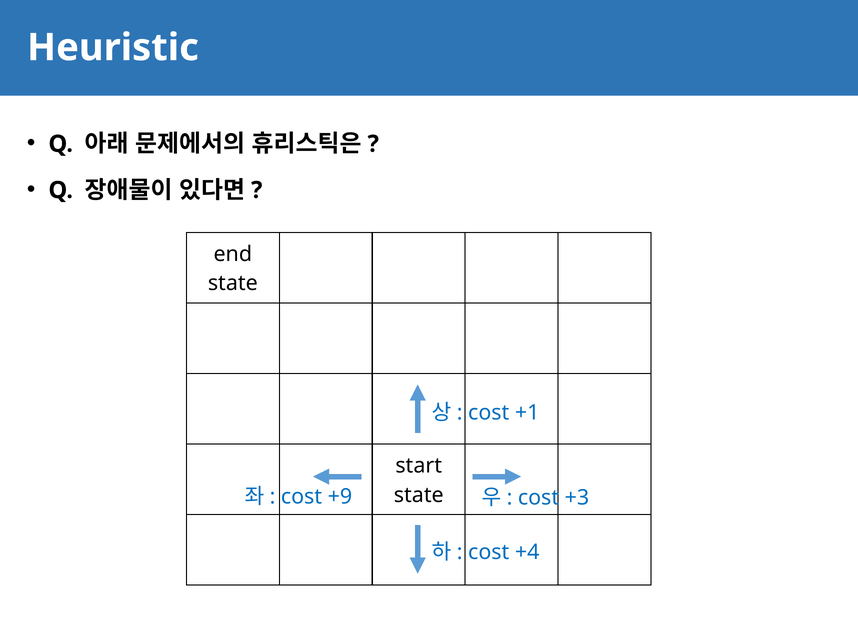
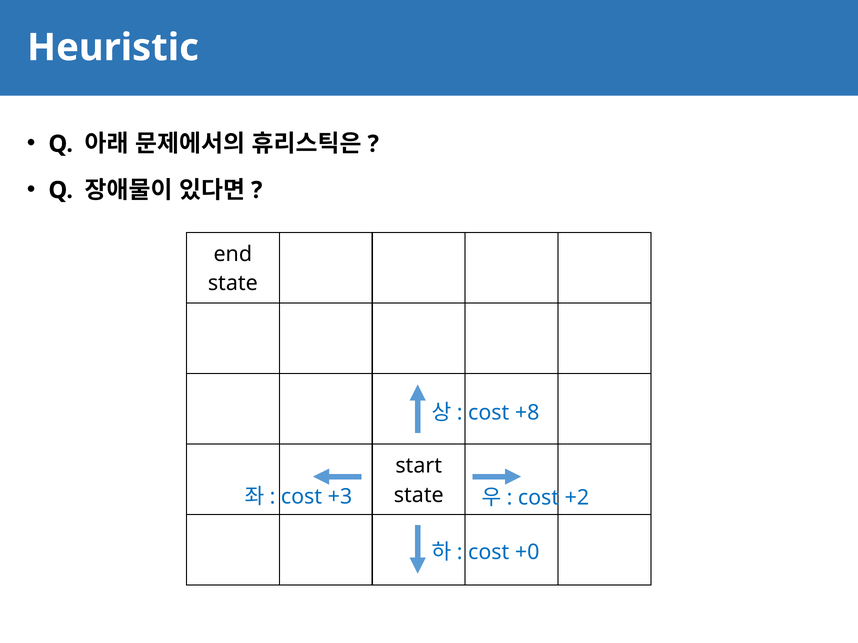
+1: +1 -> +8 (527, 413)
+9: +9 -> +3 (340, 497)
+3: +3 -> +2 (577, 498)
+4: +4 -> +0 (527, 552)
